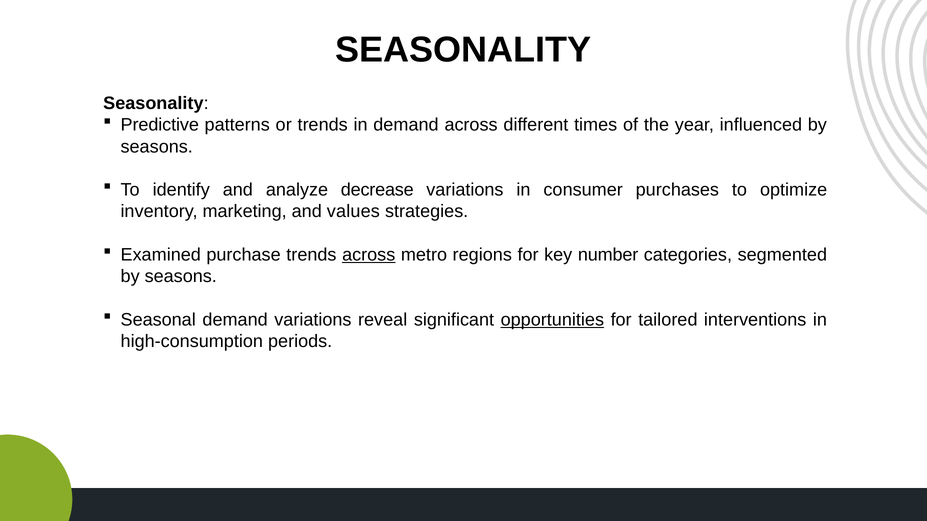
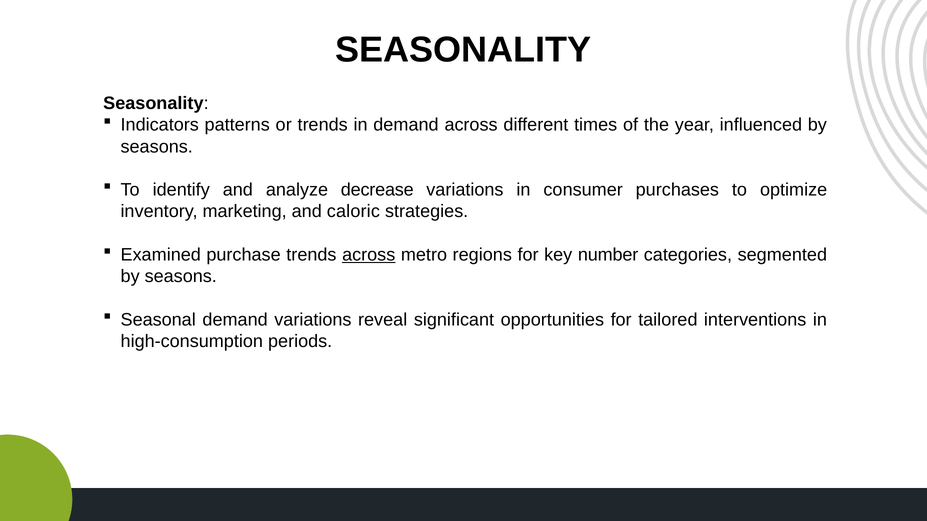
Predictive: Predictive -> Indicators (160, 125)
values: values -> caloric (353, 212)
opportunities underline: present -> none (552, 320)
